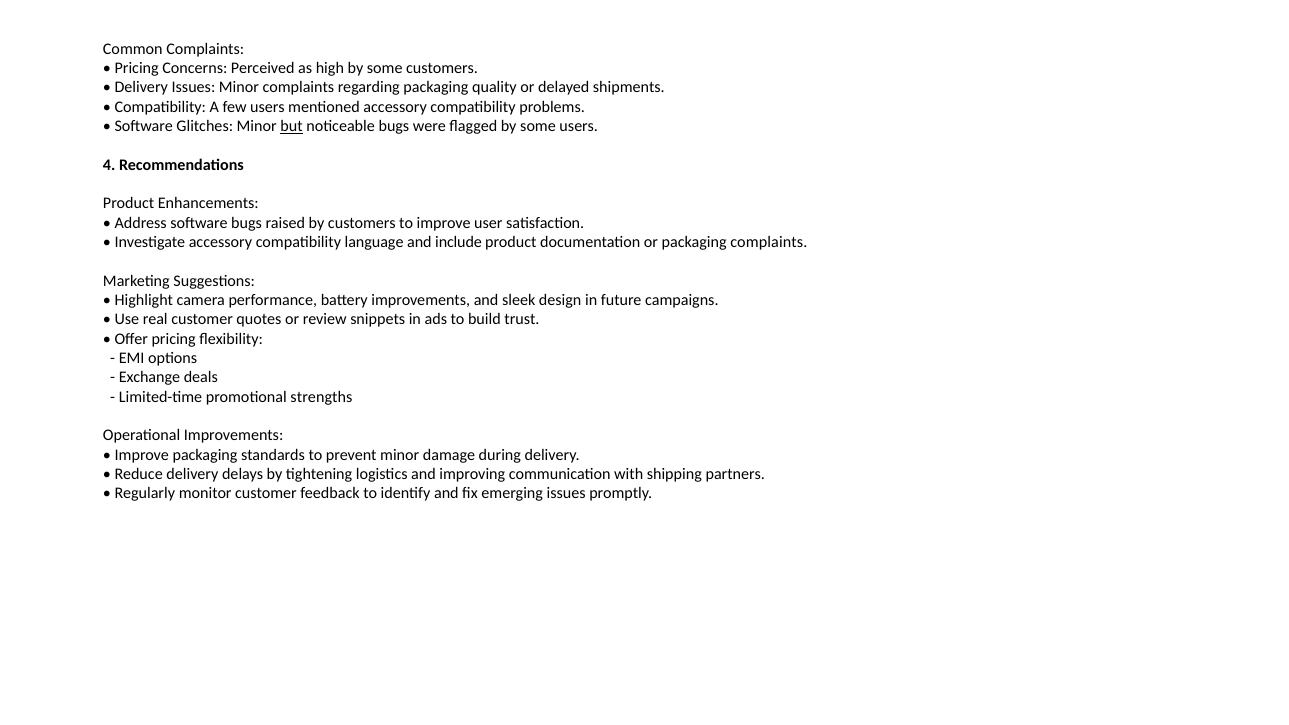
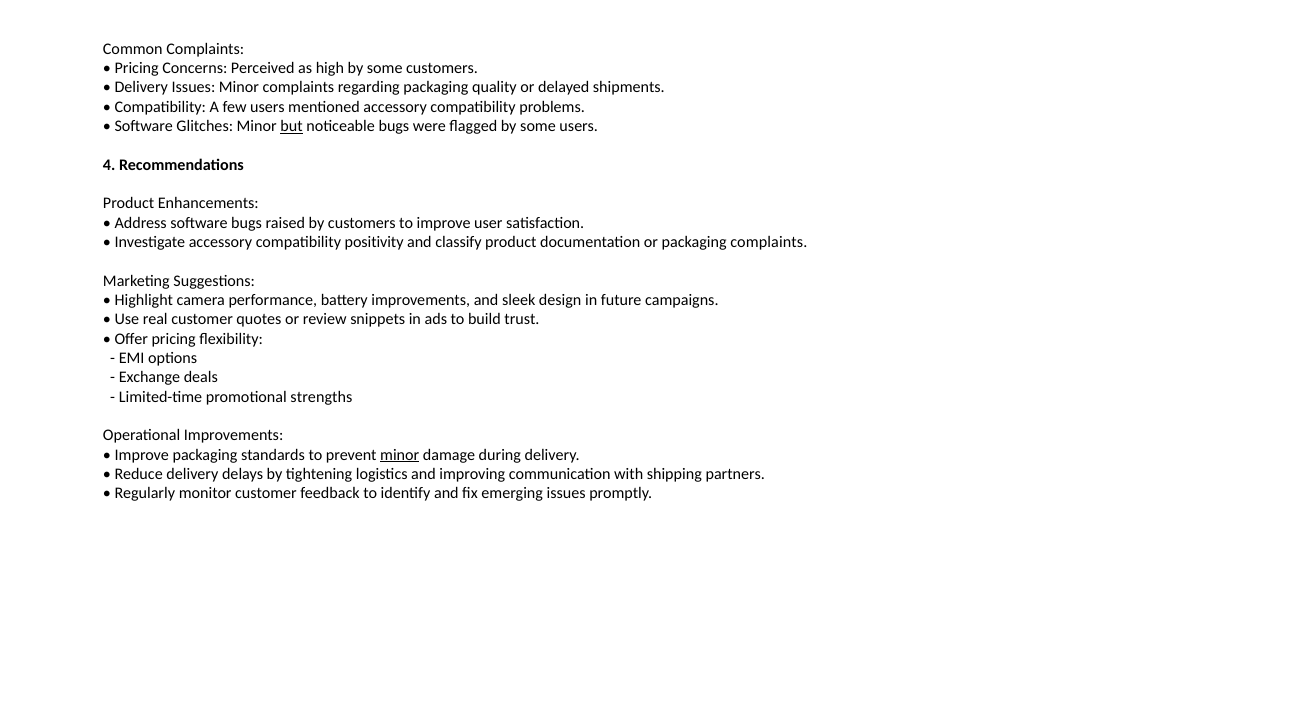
language: language -> positivity (374, 242)
include: include -> classify (458, 242)
minor underline: none -> present (400, 455)
